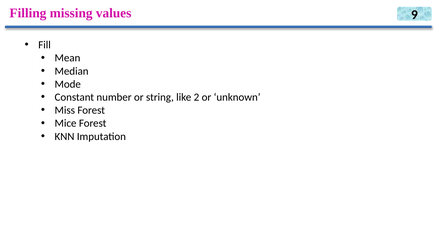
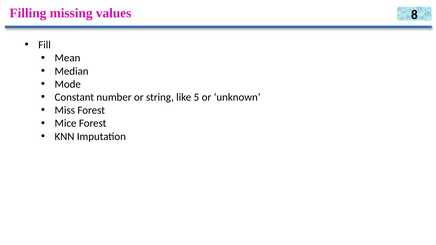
9: 9 -> 8 (414, 15)
2: 2 -> 5 (196, 97)
